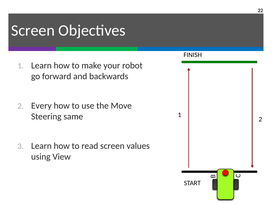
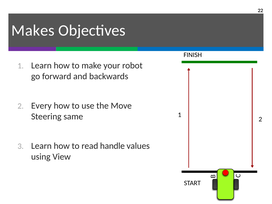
Screen: Screen -> Makes (33, 30)
read screen: screen -> handle (112, 146)
